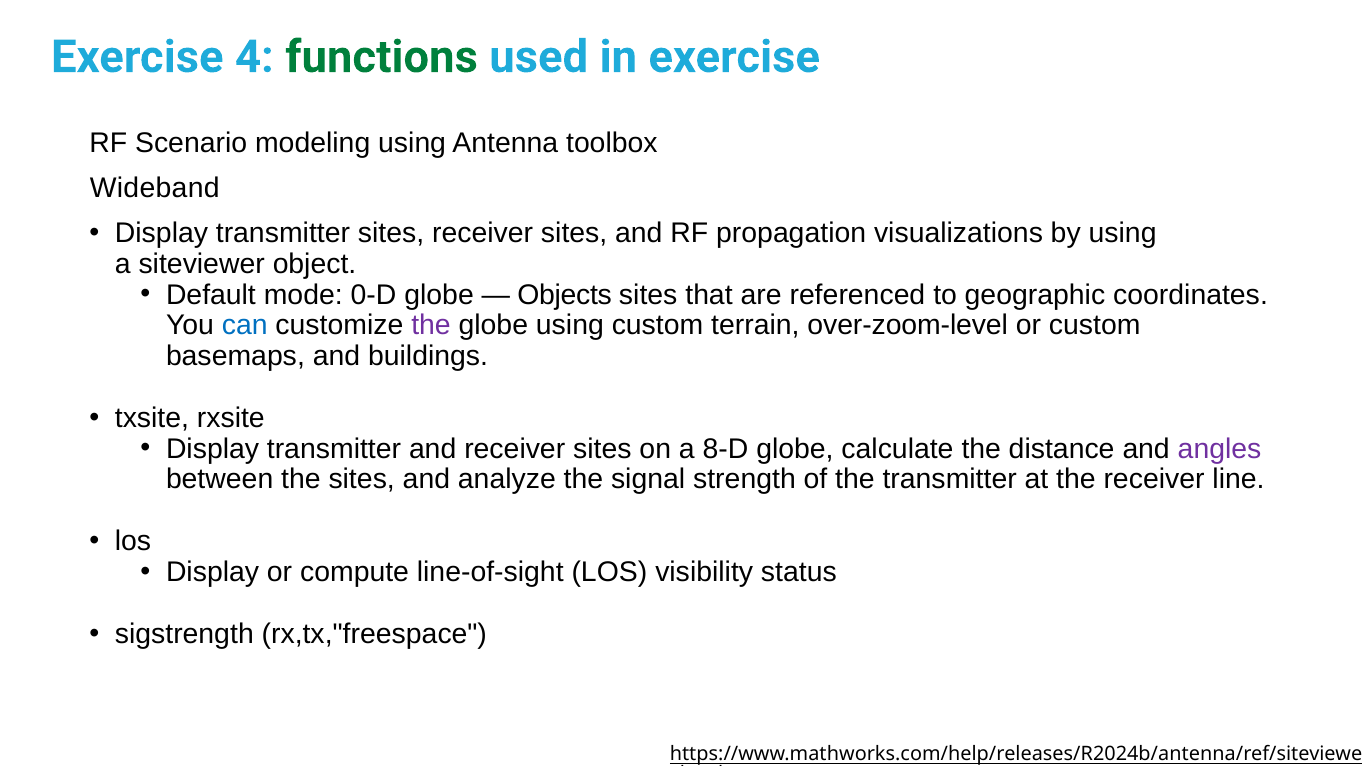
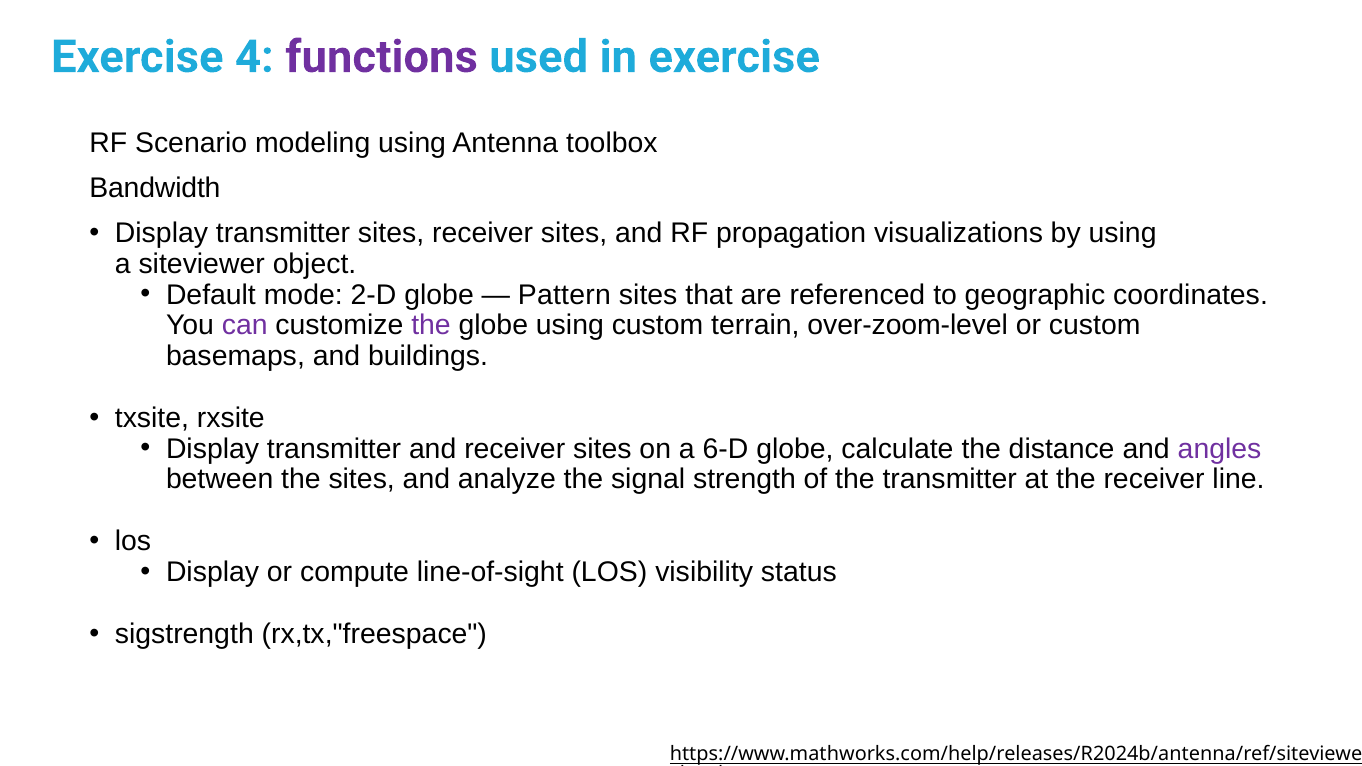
functions colour: green -> purple (382, 57)
Wideband: Wideband -> Bandwidth (155, 188)
0-D: 0-D -> 2-D (374, 295)
Objects: Objects -> Pattern (564, 295)
can colour: blue -> purple (245, 325)
8-D: 8-D -> 6-D (725, 449)
